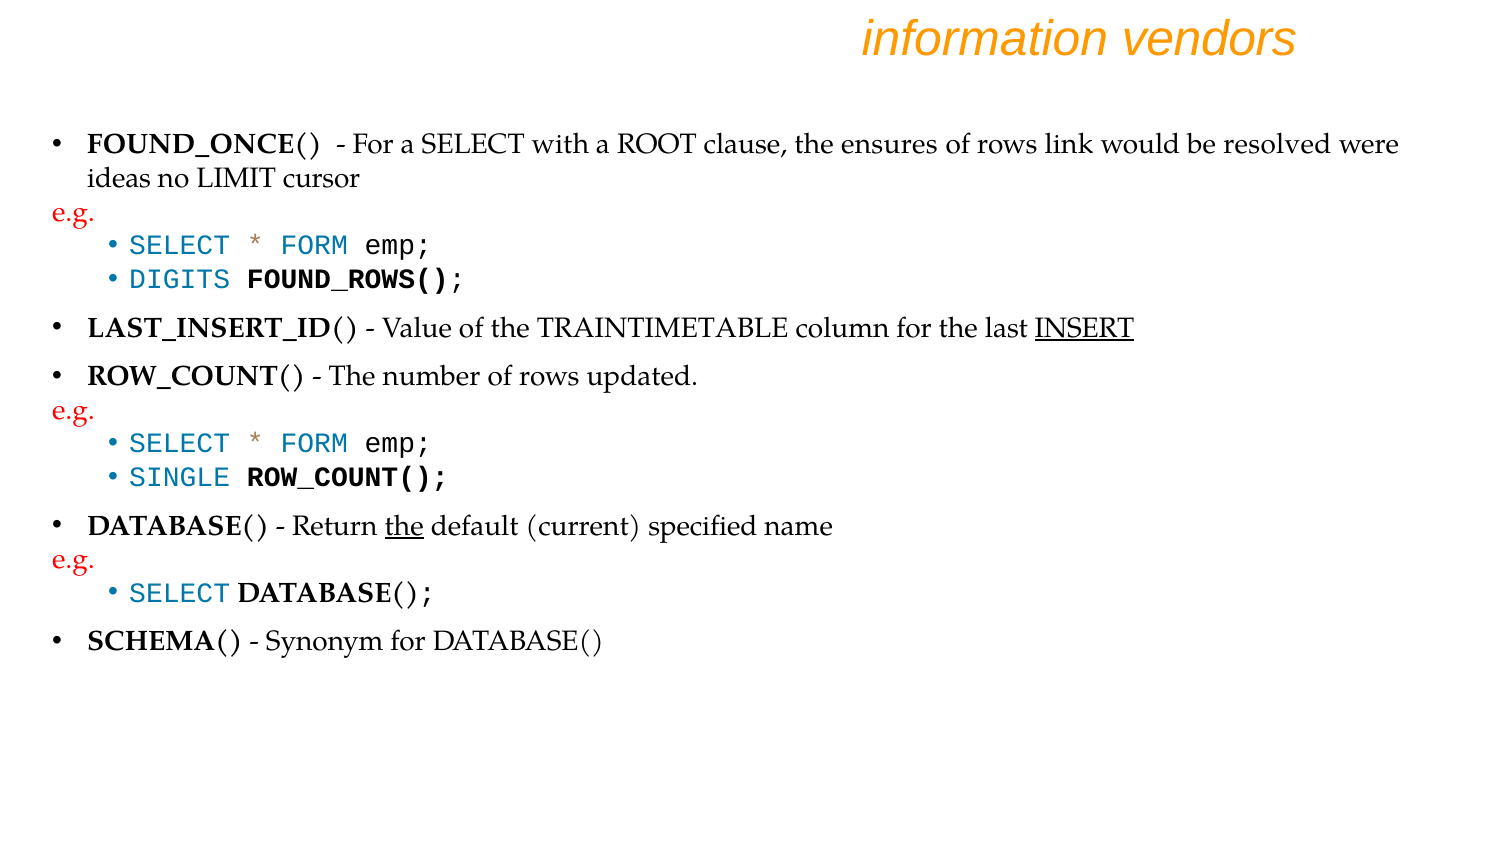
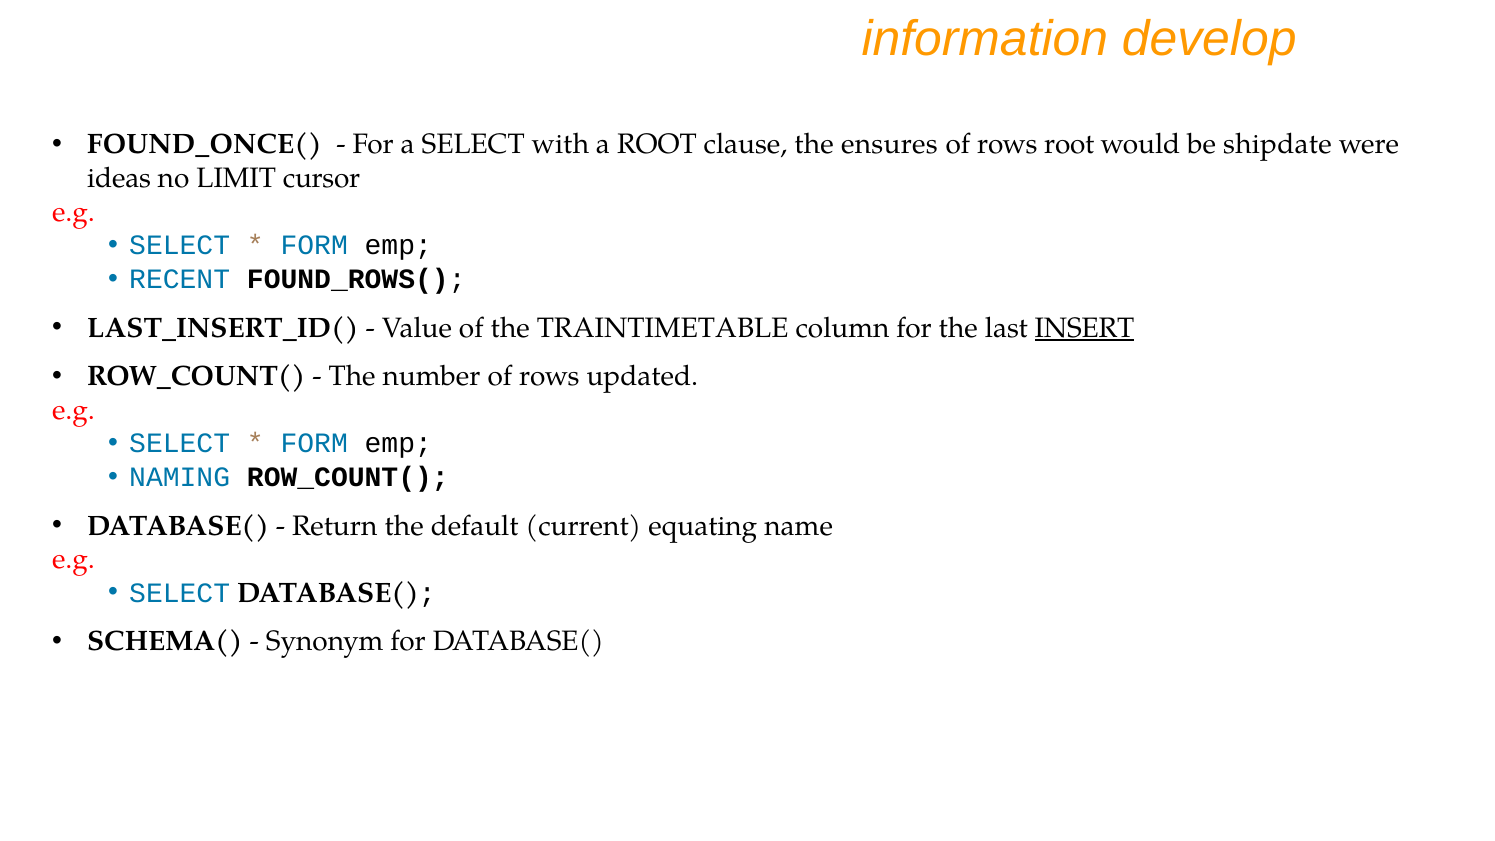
vendors: vendors -> develop (1209, 39)
rows link: link -> root (1069, 145)
resolved: resolved -> shipdate (1277, 145)
DIGITS: DIGITS -> RECENT (180, 279)
SINGLE: SINGLE -> NAMING (180, 477)
the underline: present -> none (404, 526)
specified: specified -> equating (703, 526)
